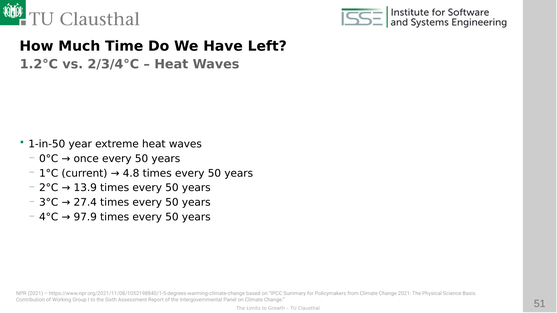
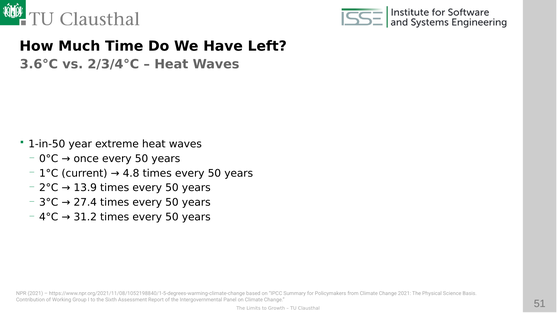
1.2°C: 1.2°C -> 3.6°C (39, 64)
97.9: 97.9 -> 31.2 (85, 217)
